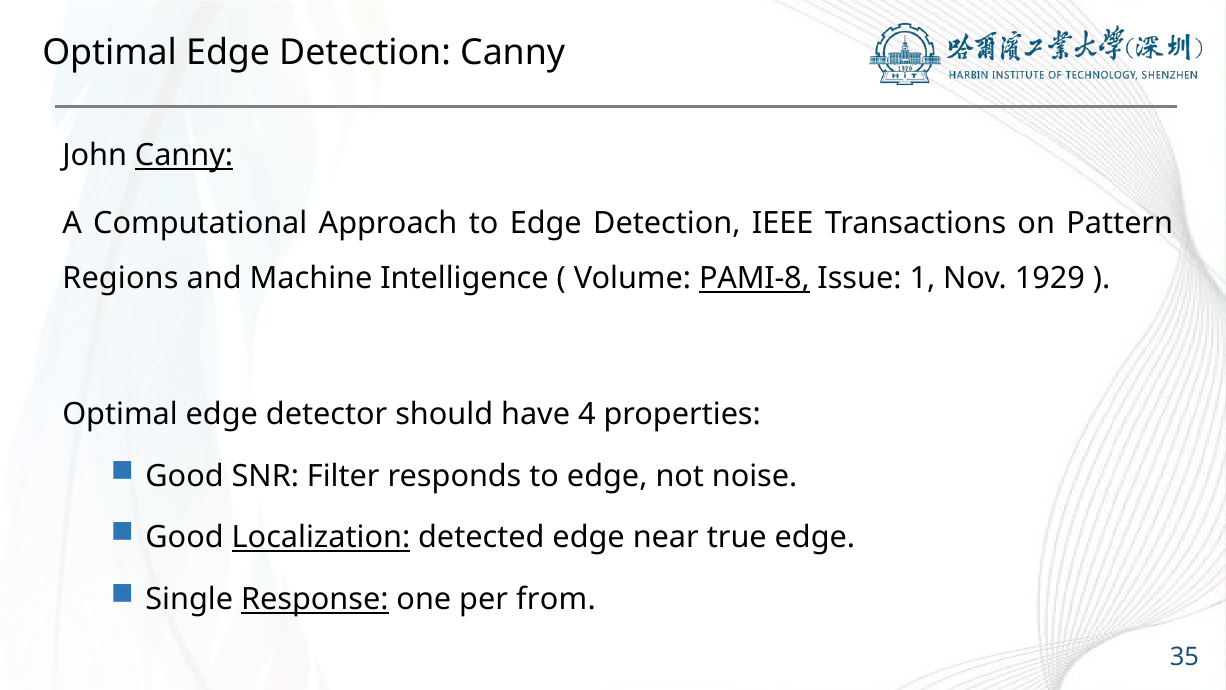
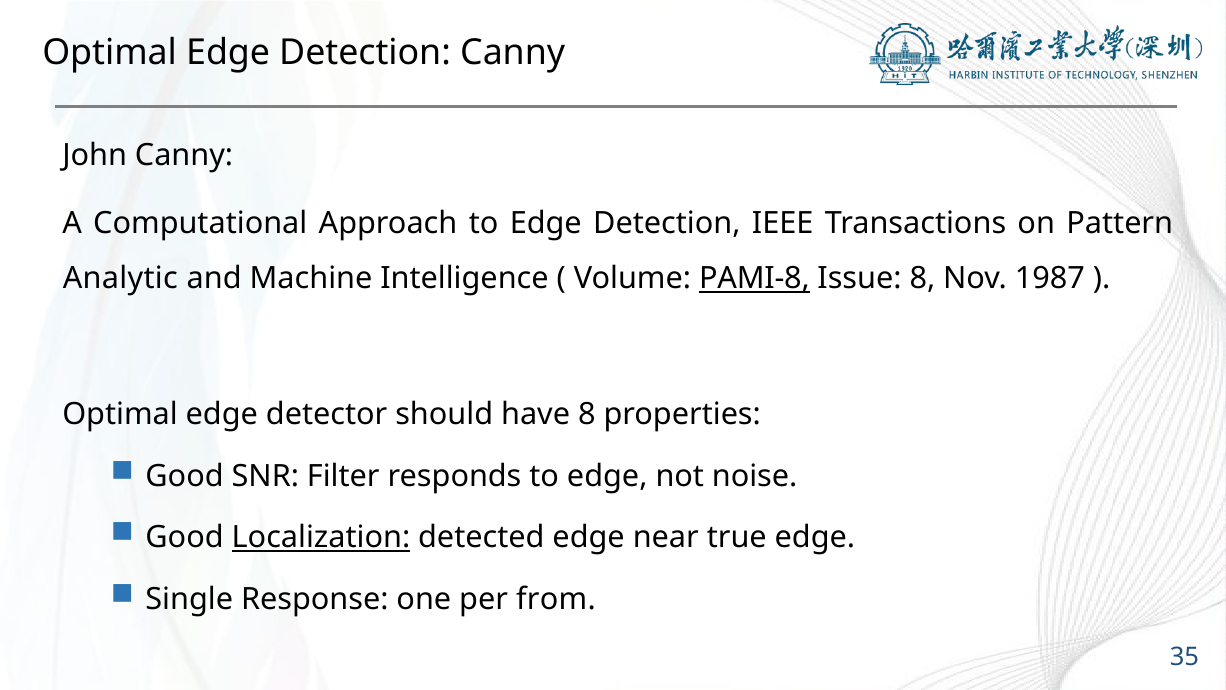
Canny underline: present -> none (184, 155)
Regions: Regions -> Analytic (120, 279)
Issue 1: 1 -> 8 (922, 279)
1929: 1929 -> 1987 (1050, 279)
have 4: 4 -> 8 (587, 414)
Response underline: present -> none (315, 599)
